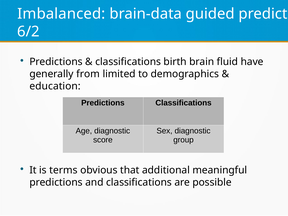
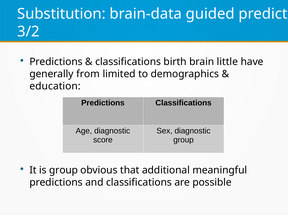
Imbalanced: Imbalanced -> Substitution (61, 14)
6/2: 6/2 -> 3/2 (28, 32)
fluid: fluid -> little (227, 62)
is terms: terms -> group (64, 170)
